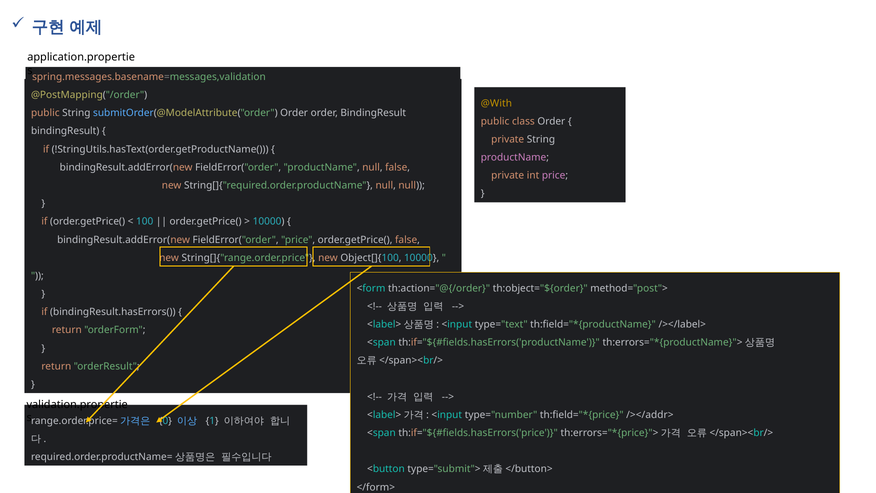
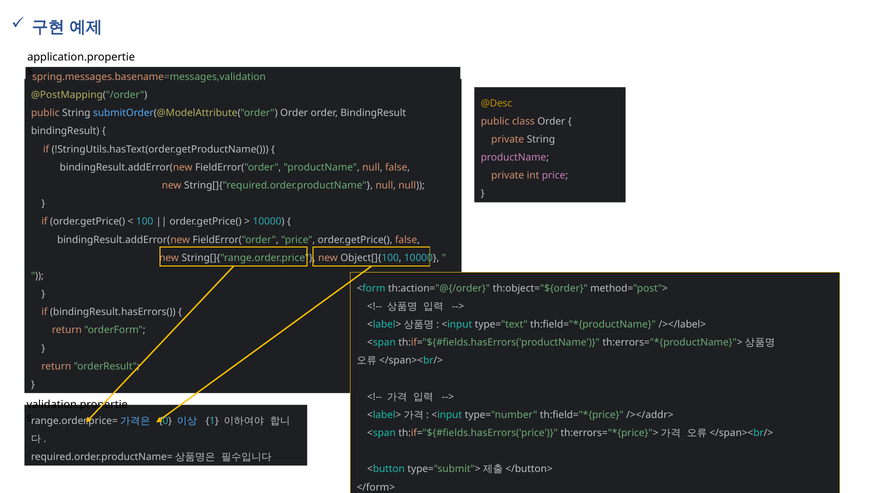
@With: @With -> @Desc (497, 103)
